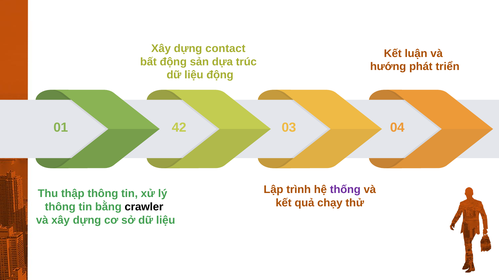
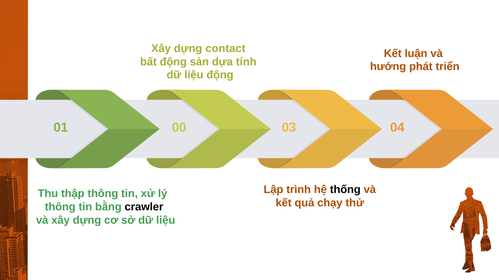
trúc: trúc -> tính (246, 62)
42: 42 -> 00 (179, 128)
thống colour: purple -> black (345, 190)
